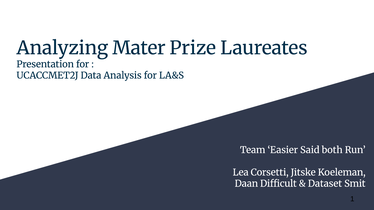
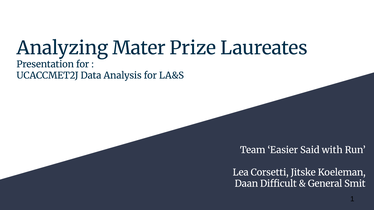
both: both -> with (332, 150)
Dataset: Dataset -> General (325, 184)
